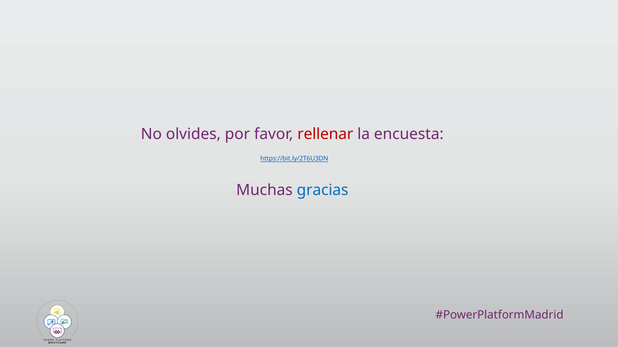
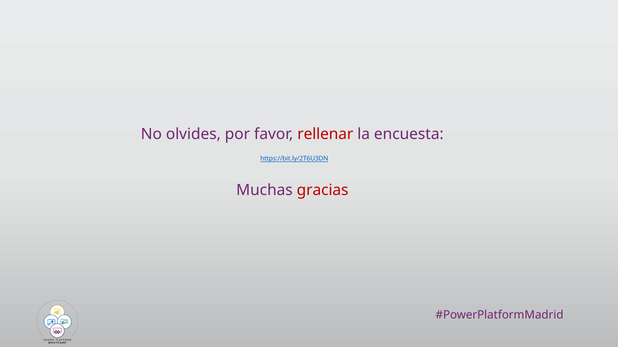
gracias colour: blue -> red (323, 191)
